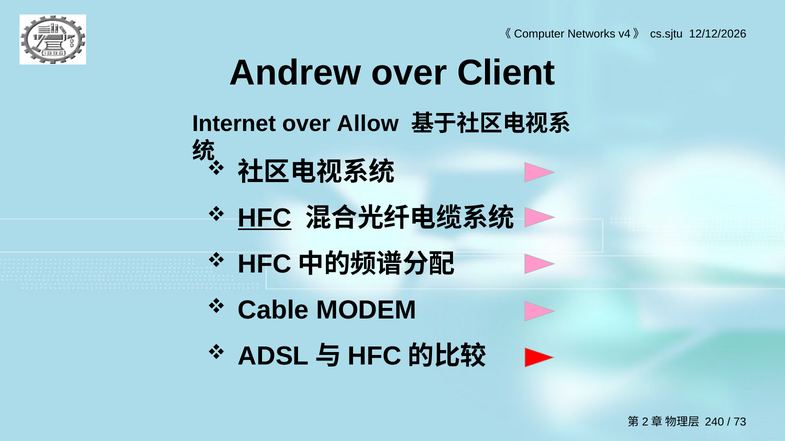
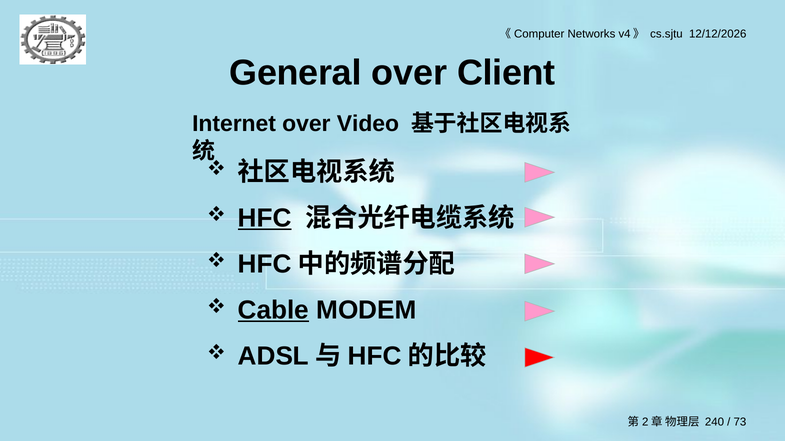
Andrew: Andrew -> General (295, 73)
Allow: Allow -> Video (368, 124)
Cable underline: none -> present (273, 311)
